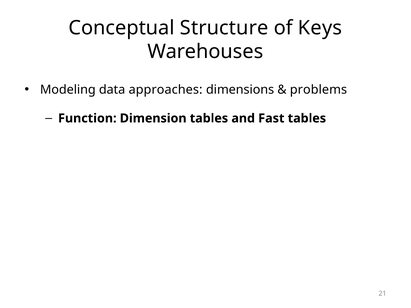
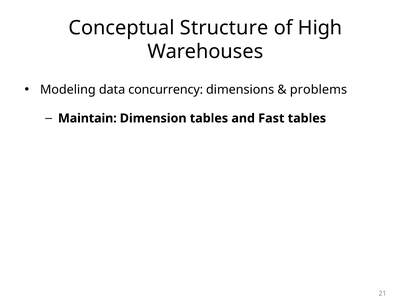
Keys: Keys -> High (320, 28)
approaches: approaches -> concurrency (166, 90)
Function: Function -> Maintain (87, 118)
